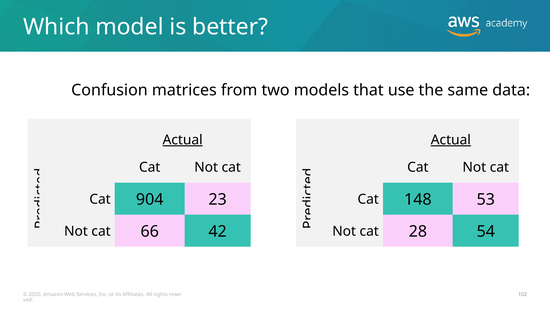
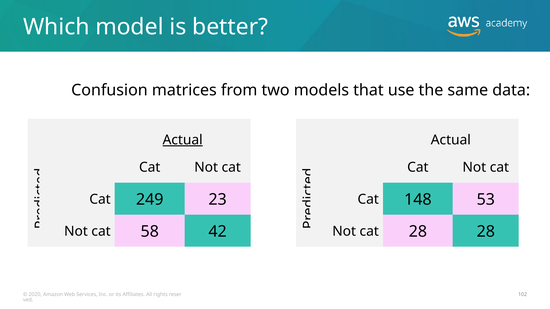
Actual underline: present -> none (451, 140)
904: 904 -> 249 (150, 200)
66: 66 -> 58 (150, 232)
28 54: 54 -> 28 (486, 232)
